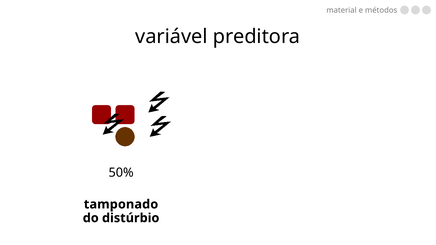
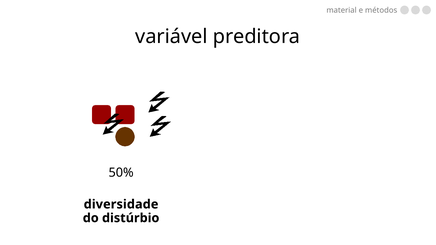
tamponado: tamponado -> diversidade (121, 204)
